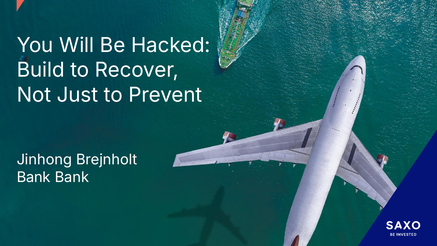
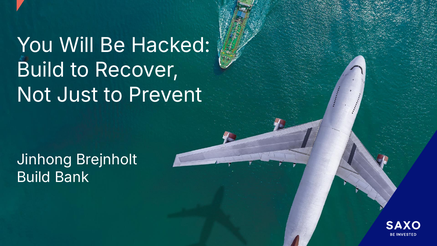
Bank: Bank -> Build (34, 177)
